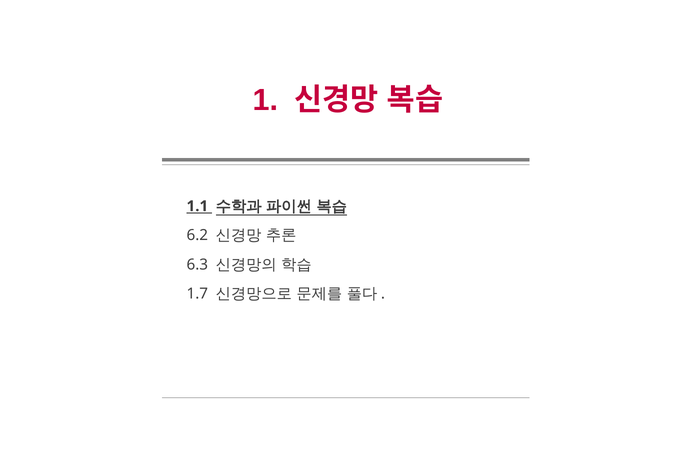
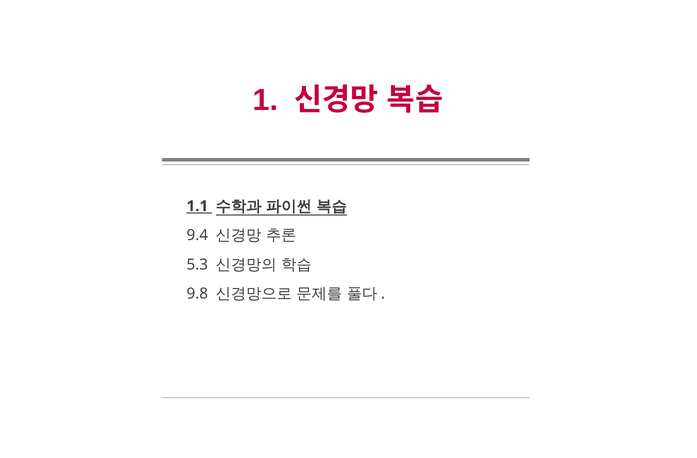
6.2: 6.2 -> 9.4 (197, 235)
6.3: 6.3 -> 5.3 (197, 264)
1.7: 1.7 -> 9.8 (197, 294)
